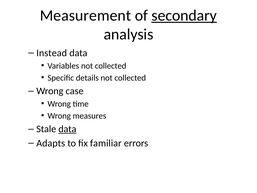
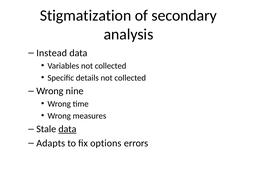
Measurement: Measurement -> Stigmatization (86, 15)
secondary underline: present -> none (184, 15)
case: case -> nine (75, 91)
familiar: familiar -> options (106, 143)
